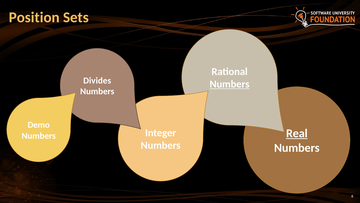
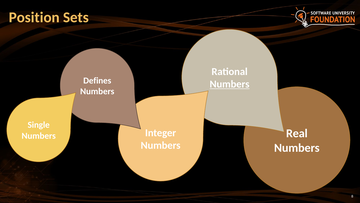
Divides: Divides -> Defines (97, 81)
Demo: Demo -> Single (39, 125)
Real underline: present -> none (297, 133)
